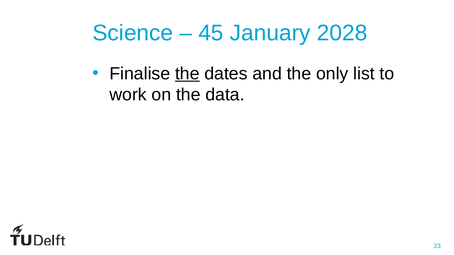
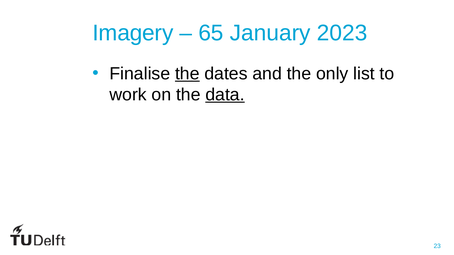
Science: Science -> Imagery (133, 33)
45: 45 -> 65 (211, 33)
2028: 2028 -> 2023 (342, 33)
data underline: none -> present (225, 95)
